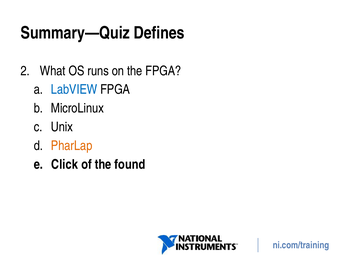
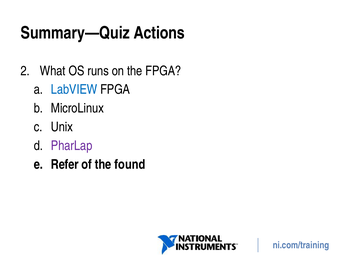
Defines: Defines -> Actions (159, 33)
PharLap colour: orange -> purple (72, 146)
Click: Click -> Refer (65, 164)
